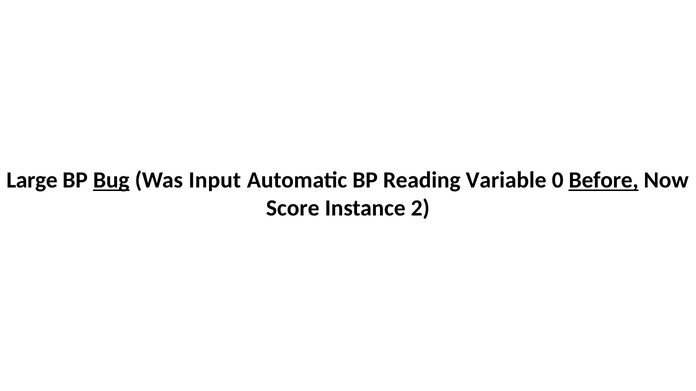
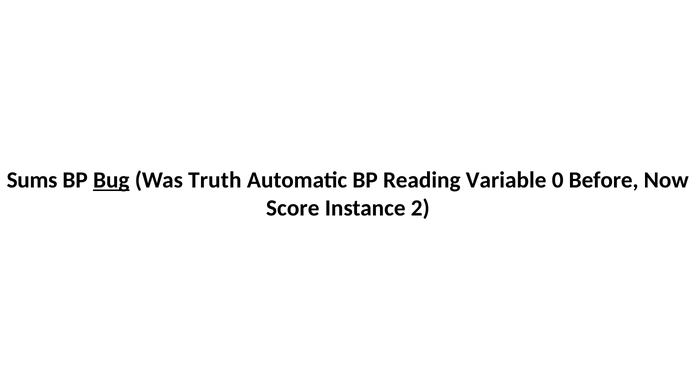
Large: Large -> Sums (32, 180)
Input: Input -> Truth (215, 180)
Before underline: present -> none (604, 180)
